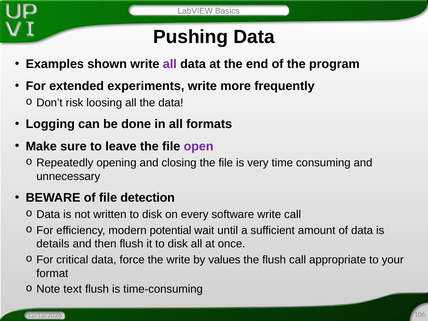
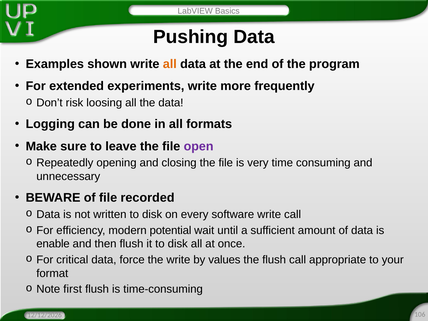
all colour: purple -> orange (170, 64)
detection: detection -> recorded (148, 198)
details: details -> enable (53, 244)
text: text -> first (73, 289)
